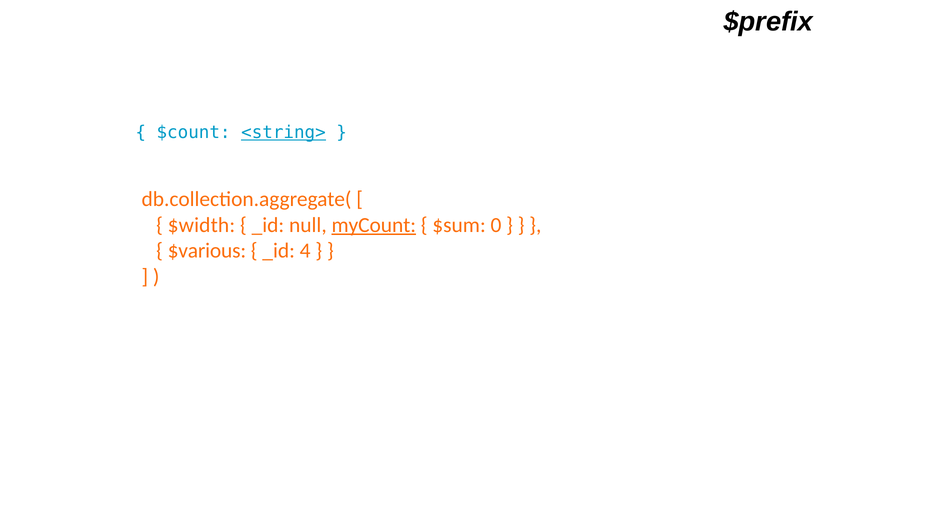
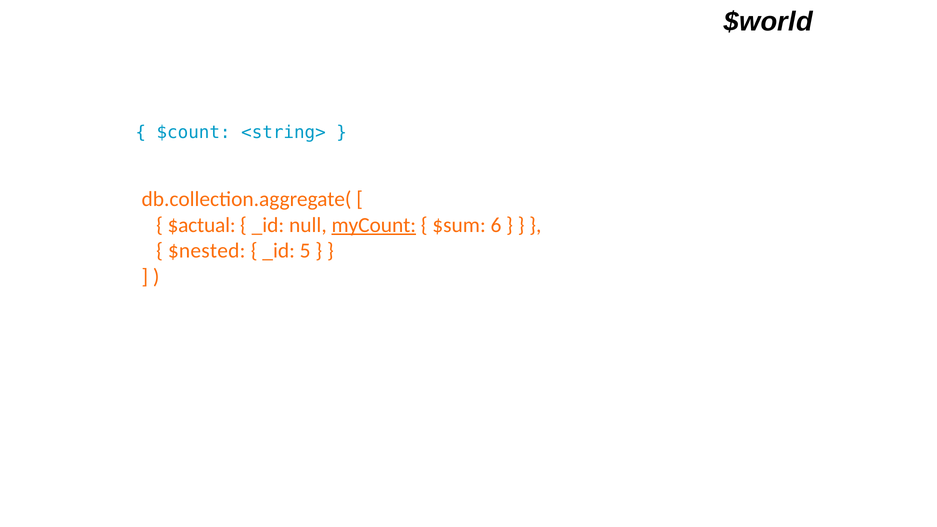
$prefix: $prefix -> $world (768, 22)
<string> underline: present -> none (283, 132)
$width: $width -> $actual (202, 225)
0: 0 -> 6 (496, 225)
$various: $various -> $nested (207, 251)
4: 4 -> 5 (305, 251)
